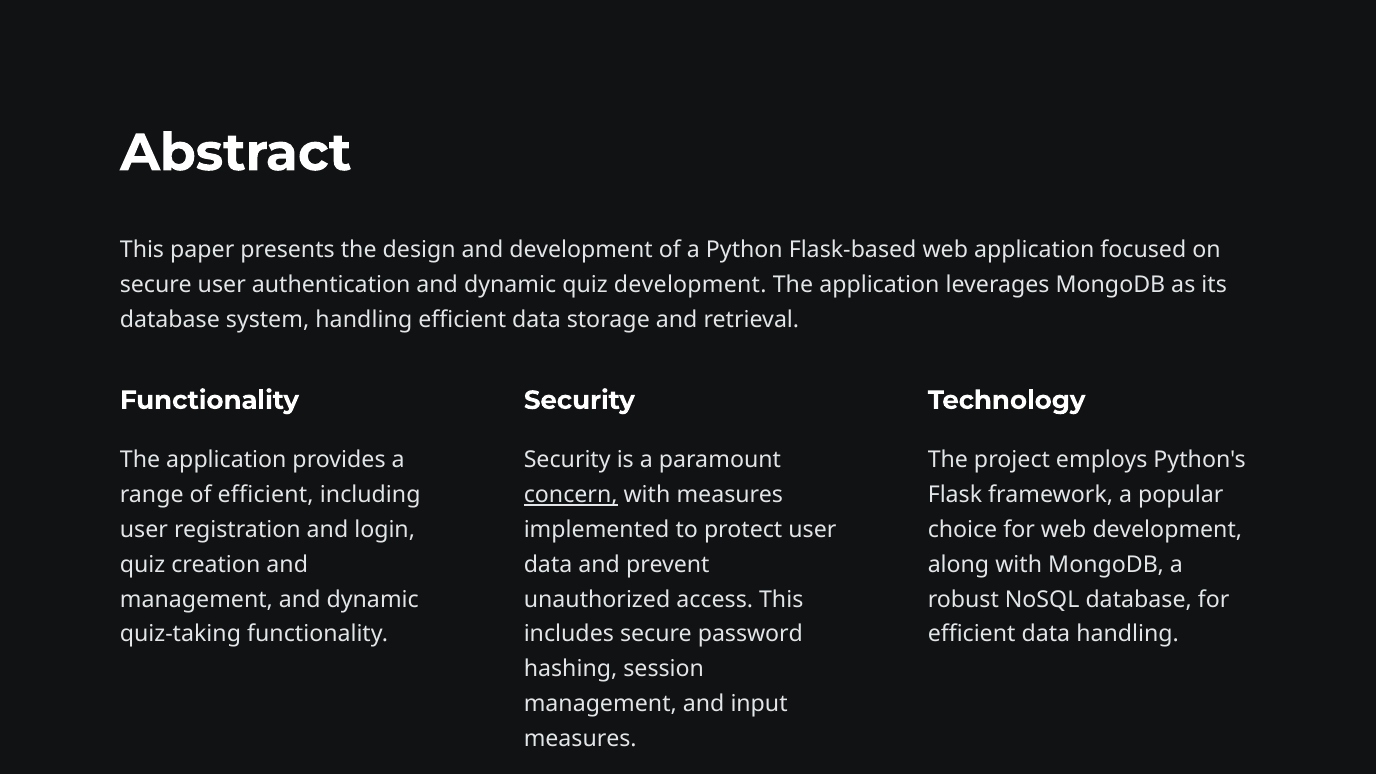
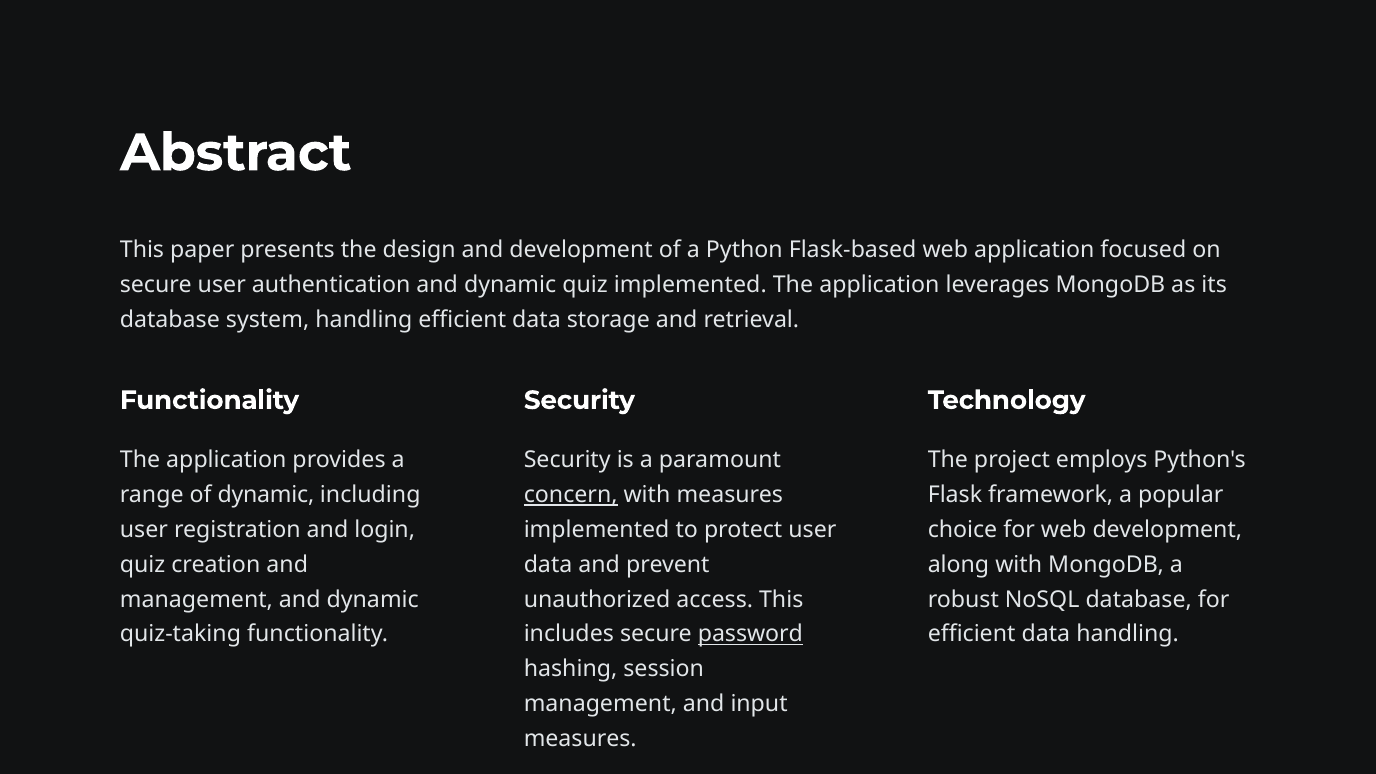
quiz development: development -> implemented (690, 285)
of efficient: efficient -> dynamic (266, 495)
password underline: none -> present (750, 634)
